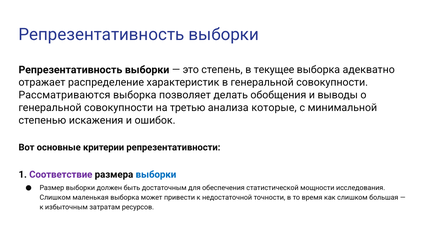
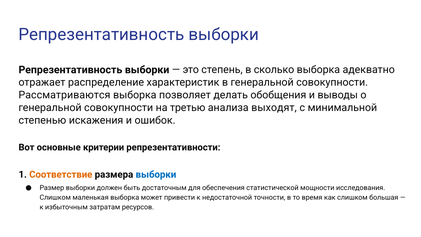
текущее: текущее -> сколько (274, 70)
которые: которые -> выходят (274, 108)
Соответствие colour: purple -> orange (61, 174)
